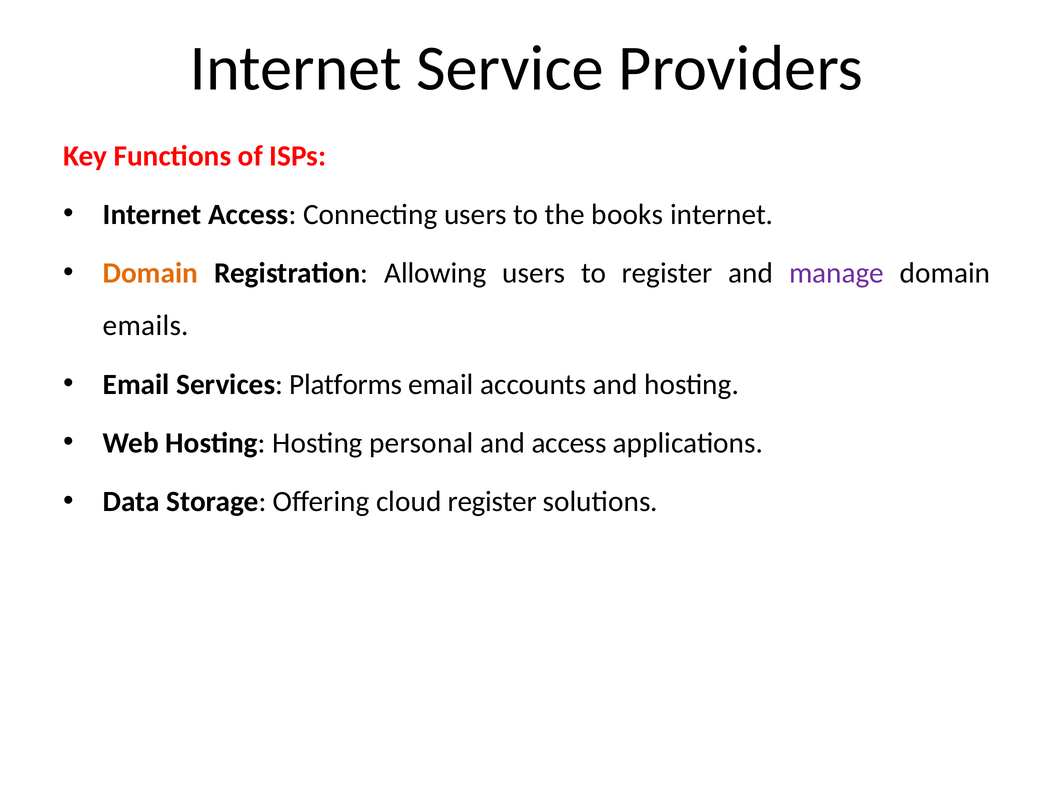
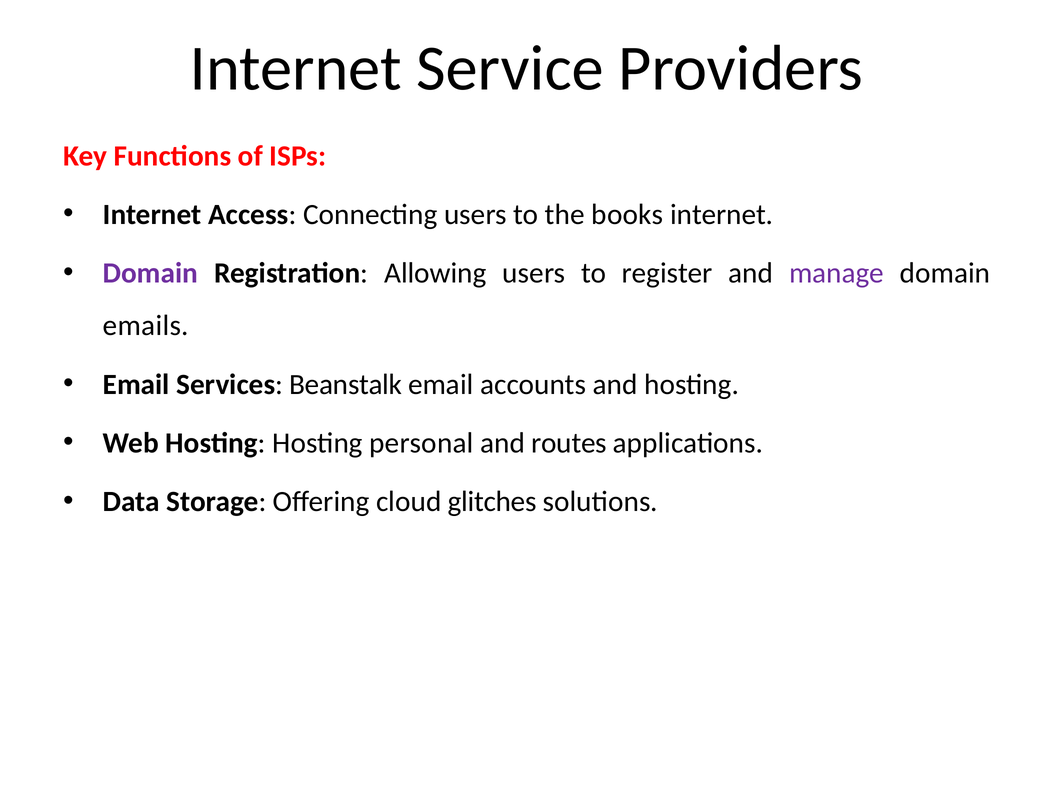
Domain colour: orange -> purple (150, 273)
Platforms: Platforms -> Beanstalk (346, 384)
and access: access -> routes (569, 443)
cloud register: register -> glitches (492, 501)
